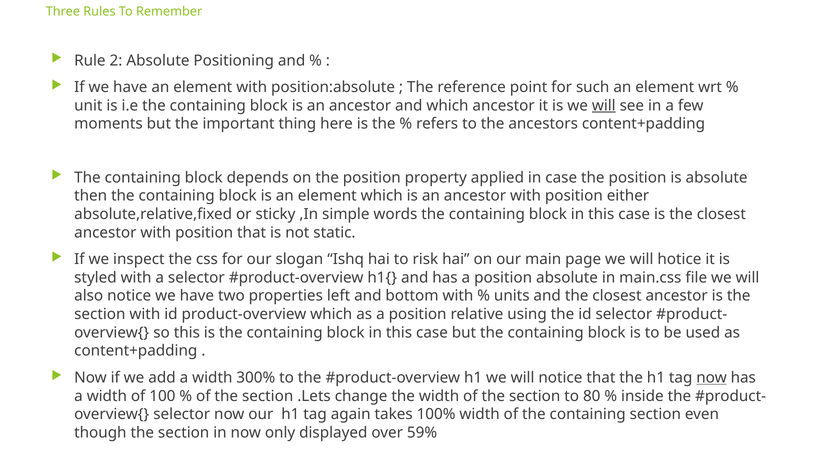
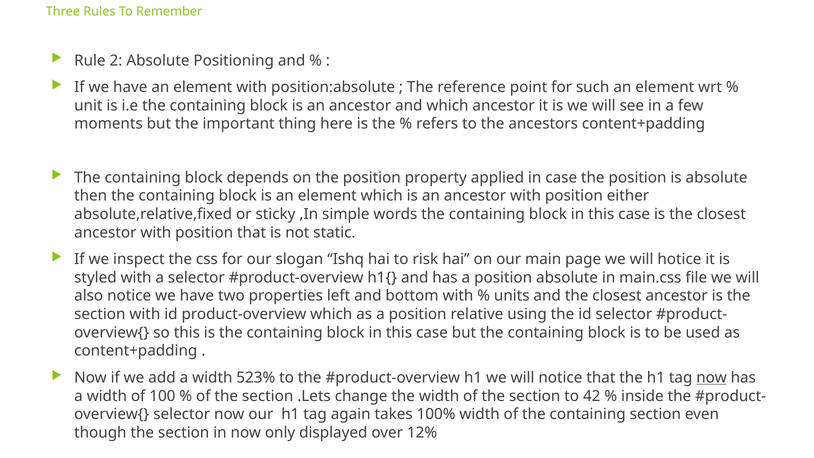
will underline: present -> none (604, 106)
300%: 300% -> 523% (256, 378)
80: 80 -> 42 (592, 396)
59%: 59% -> 12% (422, 433)
